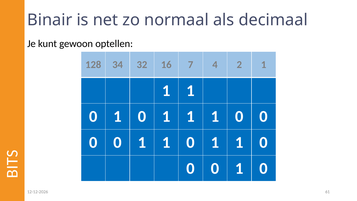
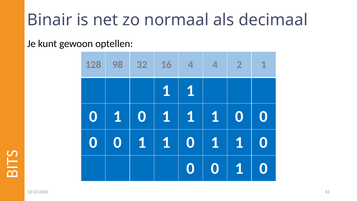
34: 34 -> 98 (118, 65)
16 7: 7 -> 4 (191, 65)
